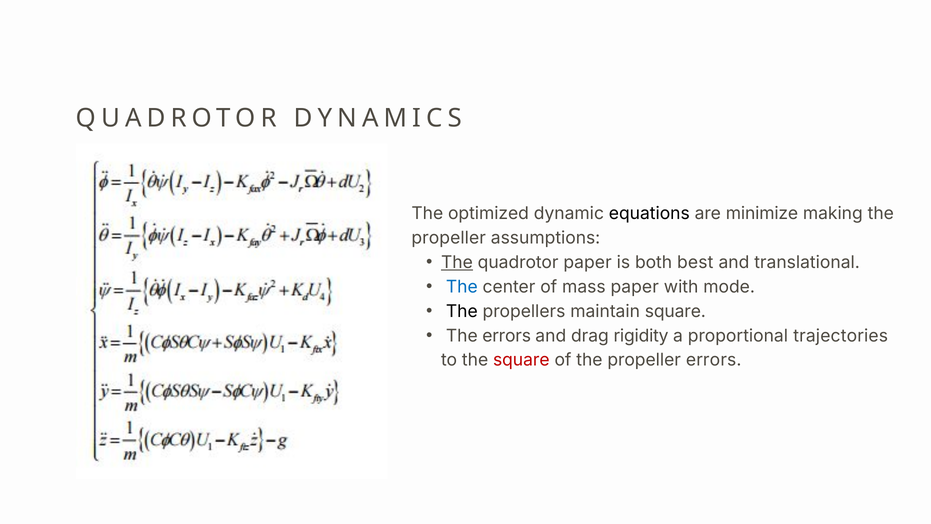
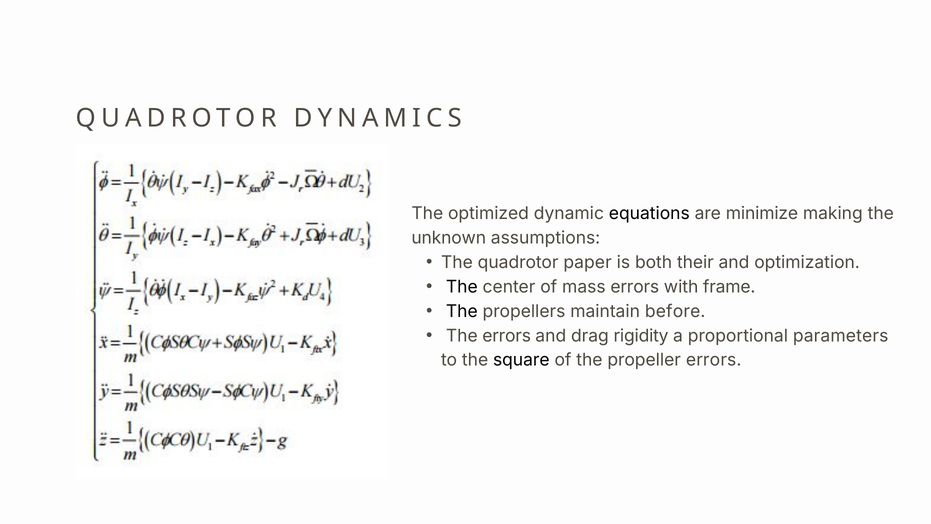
propeller: propeller -> unknown (449, 238)
The underline: present -> none (457, 262)
best: best -> their (695, 262)
translational: translational -> optimization (807, 262)
The colour: blue -> black (462, 287)
mass paper: paper -> errors (635, 287)
mode: mode -> frame (729, 287)
maintain square: square -> before (675, 311)
trajectories: trajectories -> parameters (841, 336)
square colour: red -> black (521, 360)
